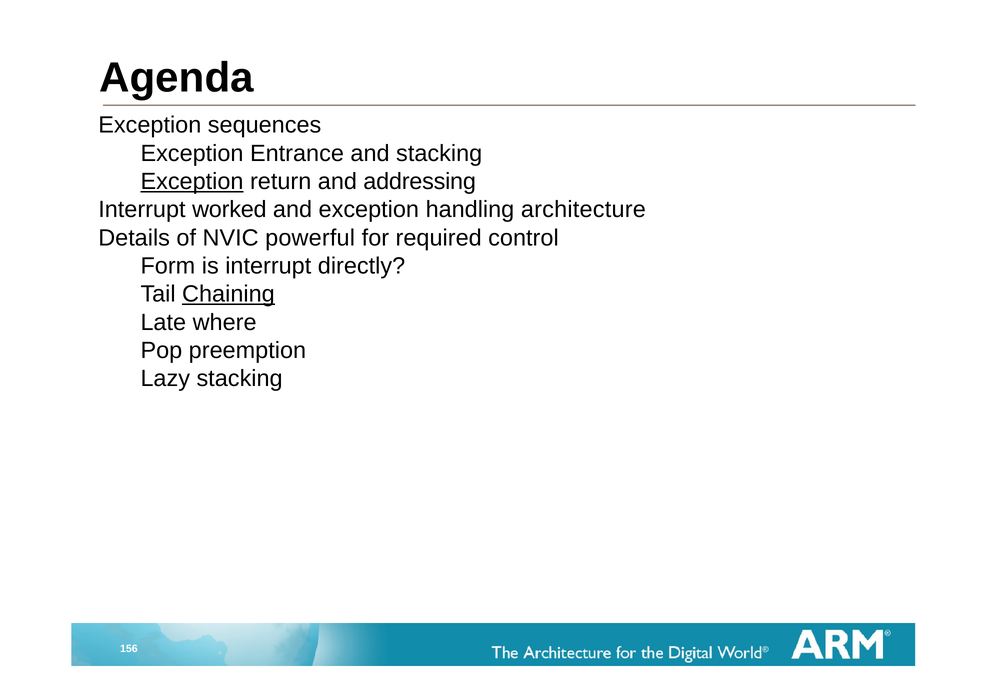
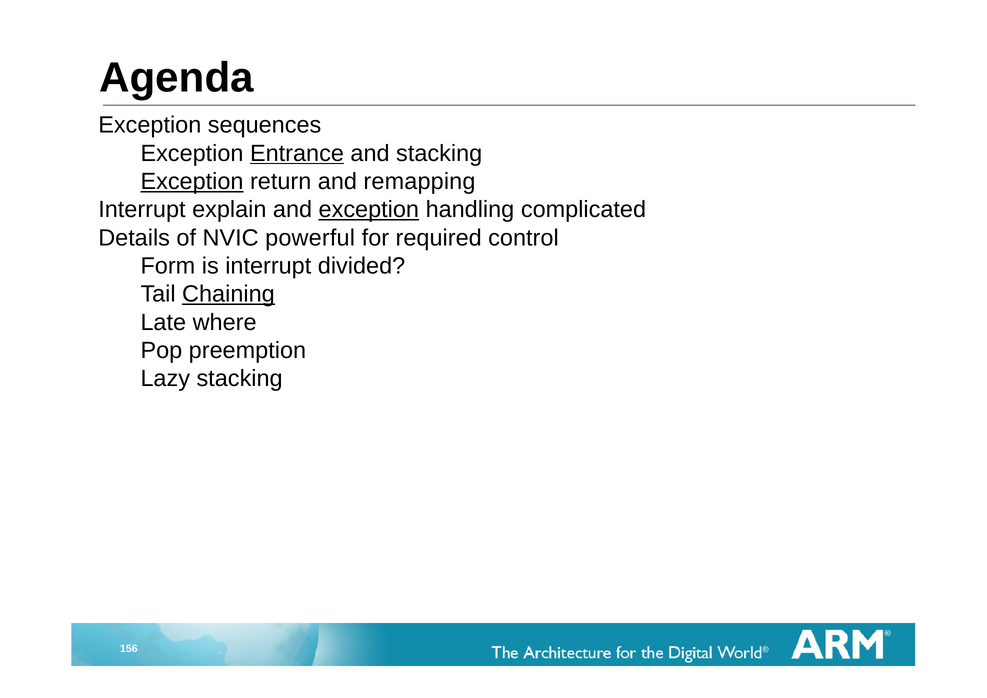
Entrance underline: none -> present (297, 153)
addressing: addressing -> remapping (419, 181)
worked: worked -> explain (229, 210)
exception underline: none -> present (369, 210)
architecture: architecture -> complicated (583, 210)
directly: directly -> divided (362, 266)
